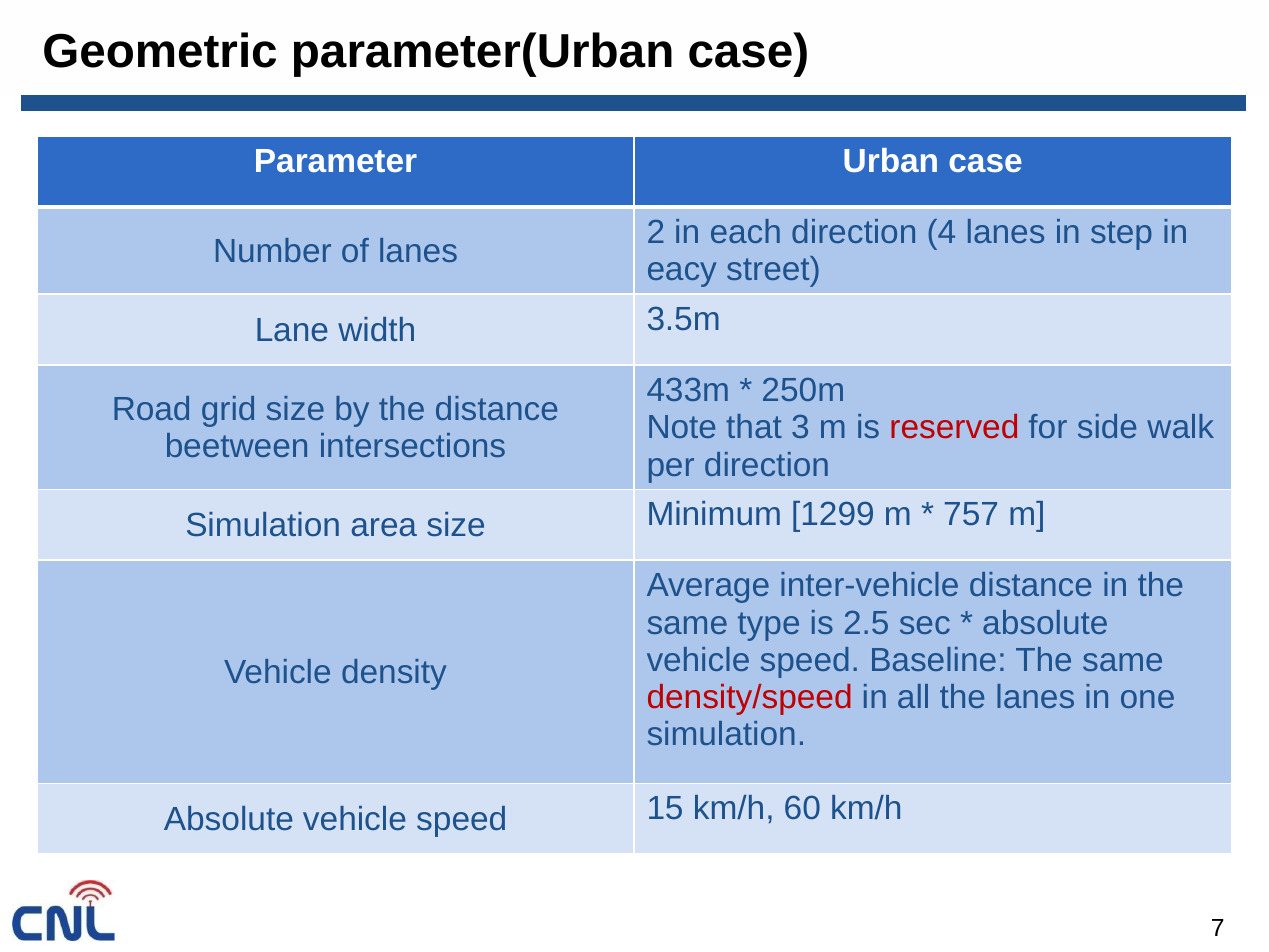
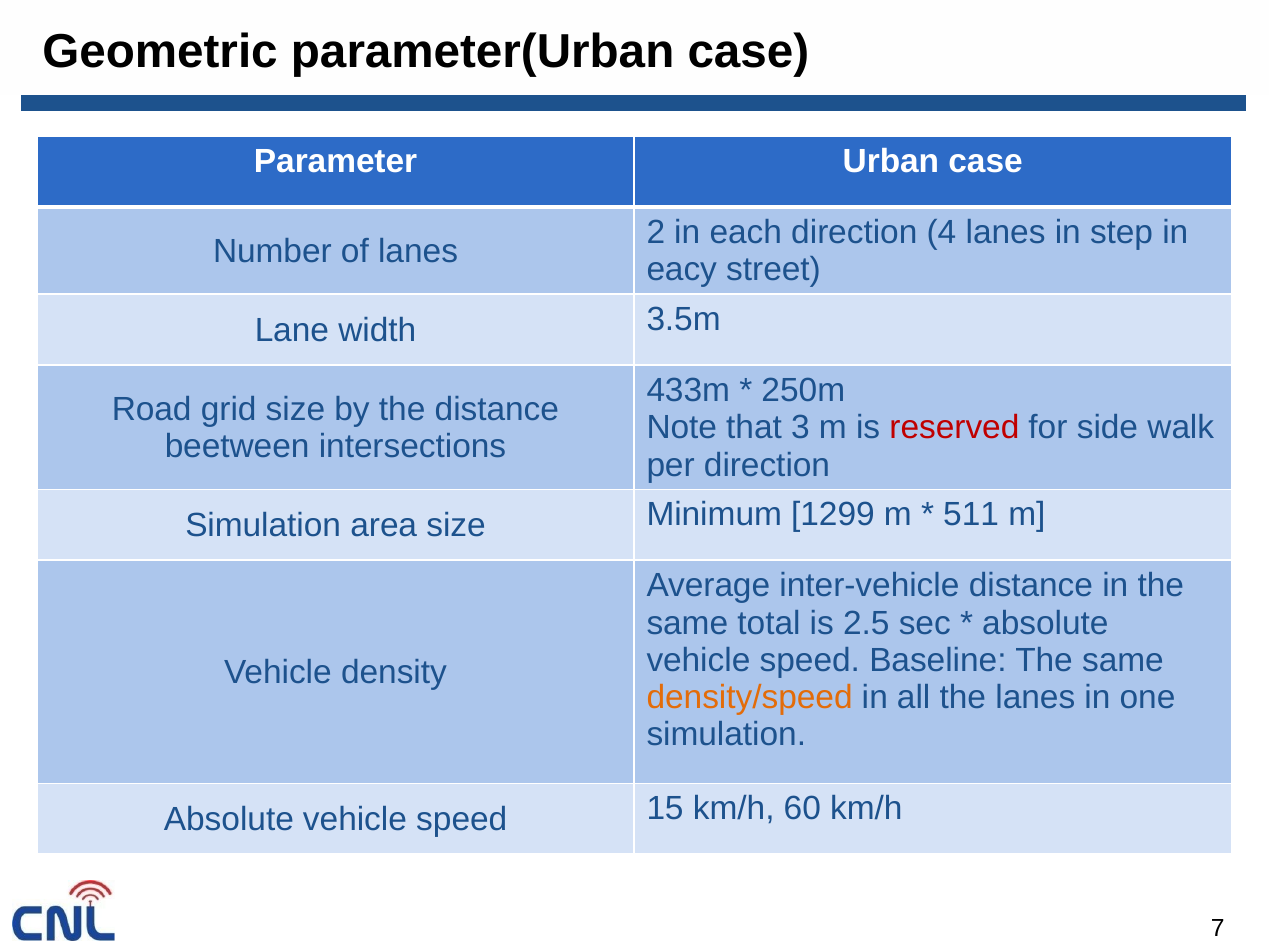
757: 757 -> 511 (971, 515)
type: type -> total (769, 623)
density/speed colour: red -> orange (750, 697)
